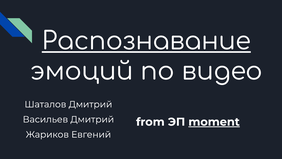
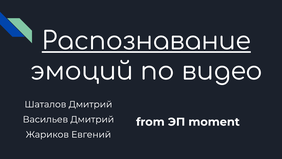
moment underline: present -> none (214, 122)
